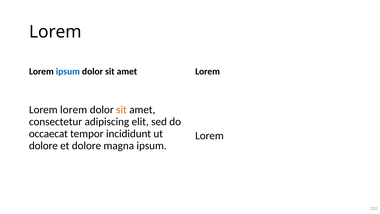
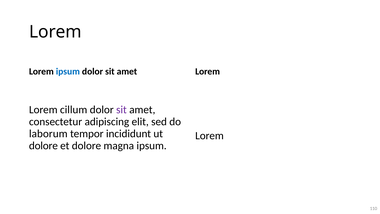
lorem: lorem -> cillum (74, 110)
sit colour: orange -> purple (121, 110)
occaecat: occaecat -> laborum (48, 133)
